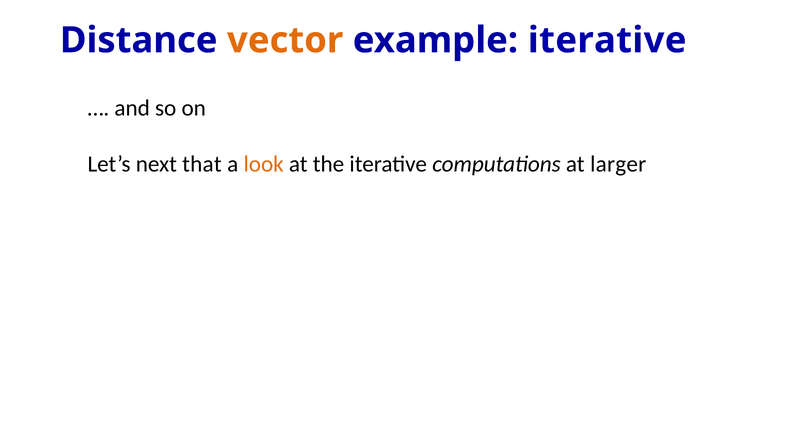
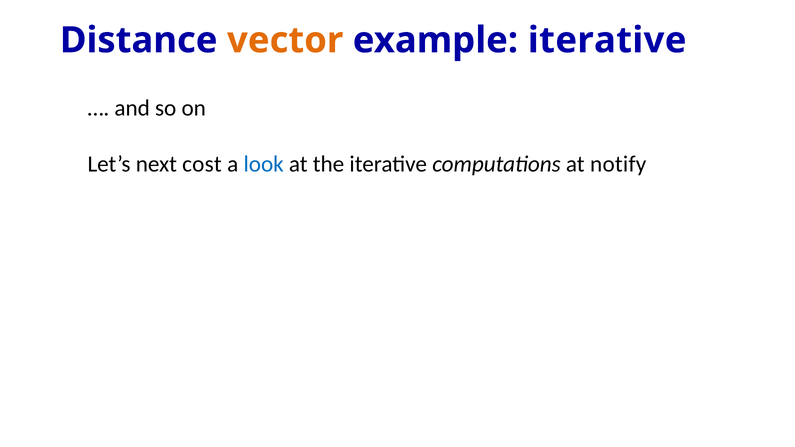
that: that -> cost (202, 164)
look colour: orange -> blue (264, 164)
larger: larger -> notify (618, 164)
